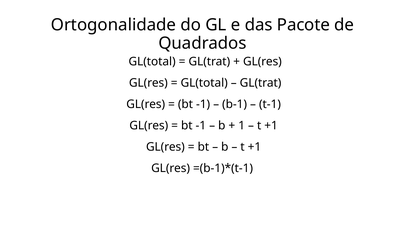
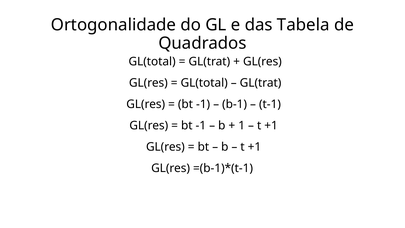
Pacote: Pacote -> Tabela (303, 25)
